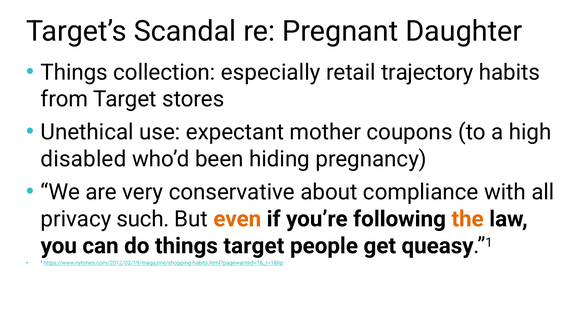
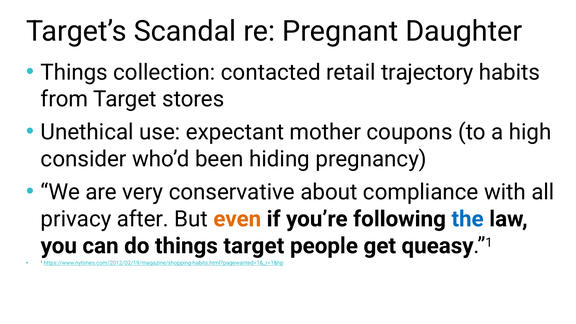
especially: especially -> contacted (271, 72)
disabled: disabled -> consider (84, 159)
such: such -> after (143, 219)
the colour: orange -> blue (468, 219)
